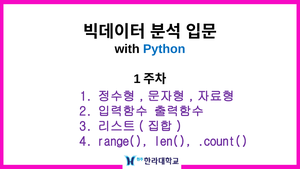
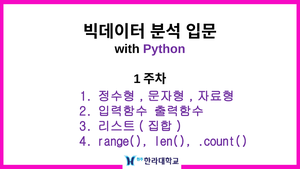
Python colour: blue -> purple (164, 49)
